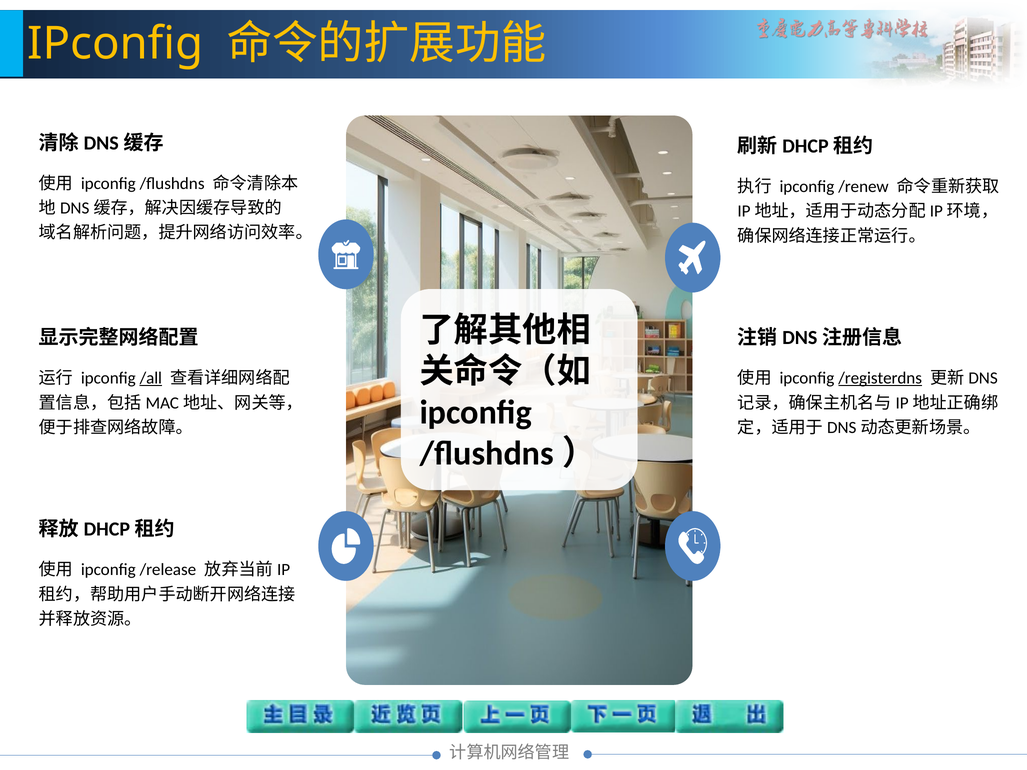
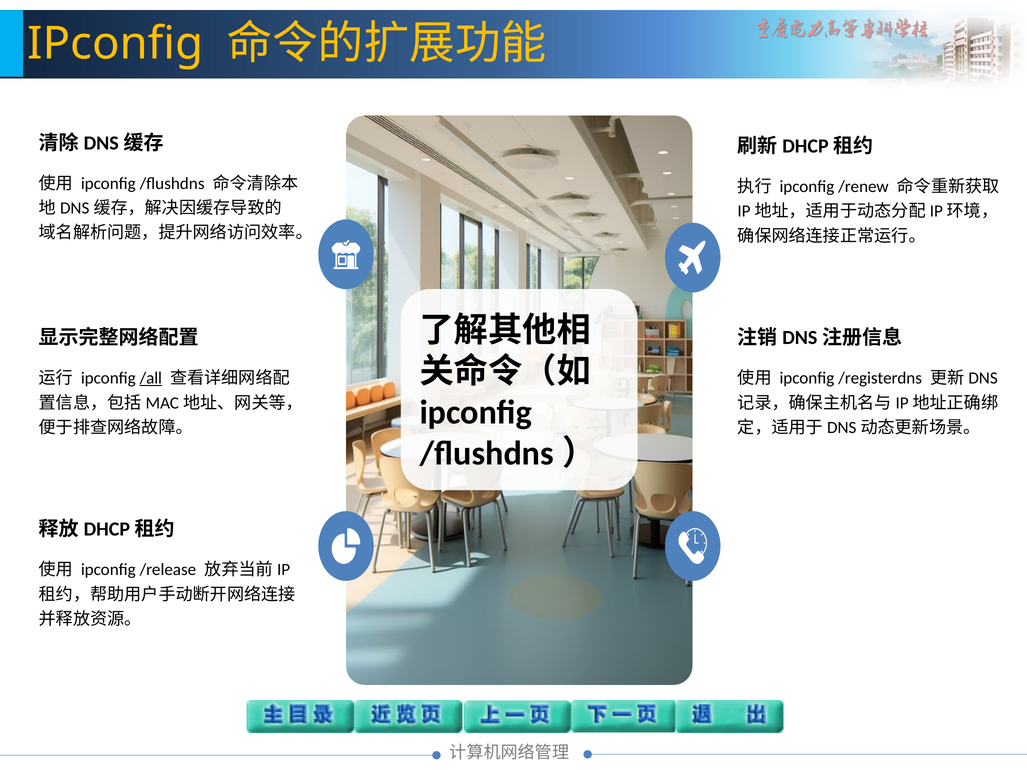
/registerdns underline: present -> none (880, 378)
